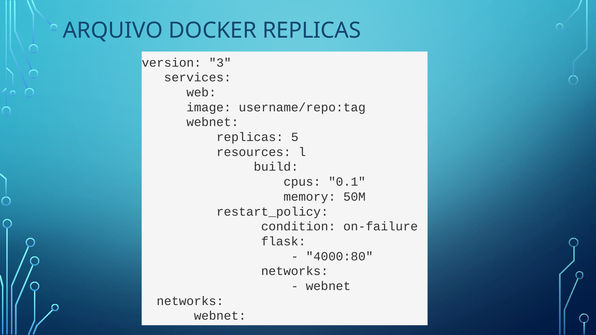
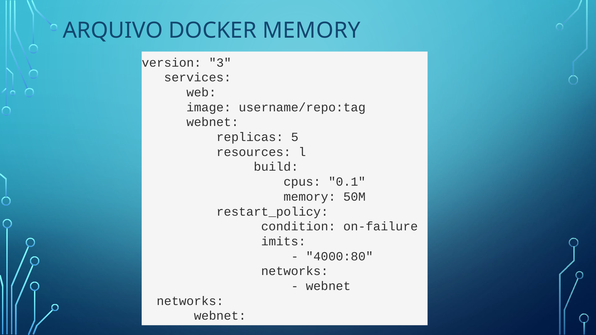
DOCKER REPLICAS: REPLICAS -> MEMORY (311, 30)
flask: flask -> imits (284, 242)
